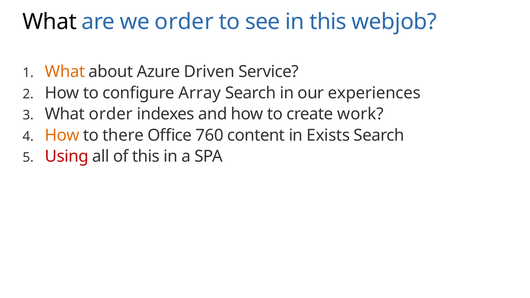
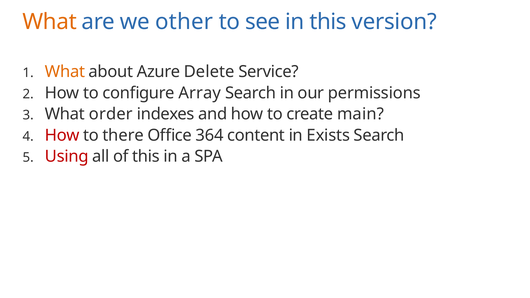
What colour: black -> orange (50, 22)
we order: order -> other (184, 22)
webjob: webjob -> version (394, 22)
Driven: Driven -> Delete (209, 72)
experiences: experiences -> permissions (374, 93)
work: work -> main (360, 114)
How colour: orange -> red (62, 135)
760: 760 -> 364 (209, 135)
